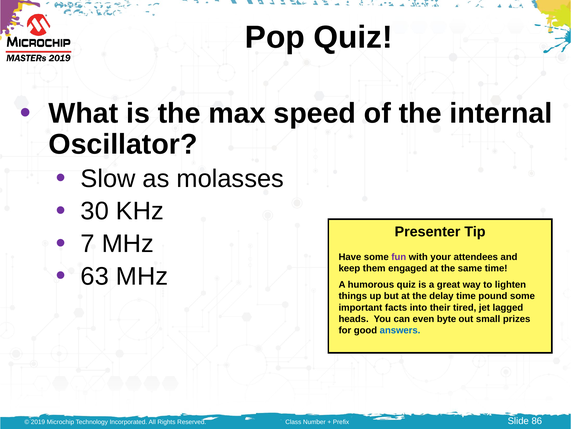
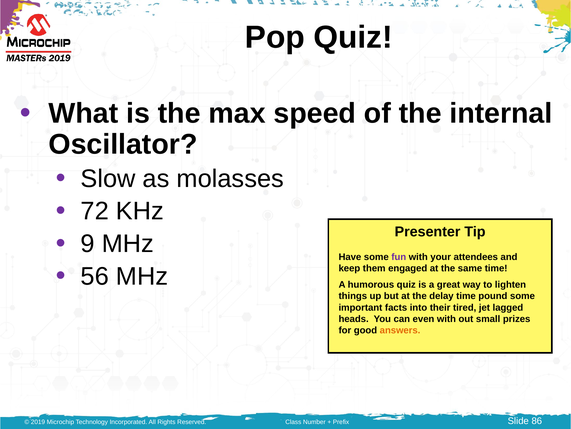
30: 30 -> 72 (95, 211)
7: 7 -> 9 (88, 243)
63: 63 -> 56 (95, 276)
even byte: byte -> with (446, 318)
answers colour: blue -> orange (400, 330)
